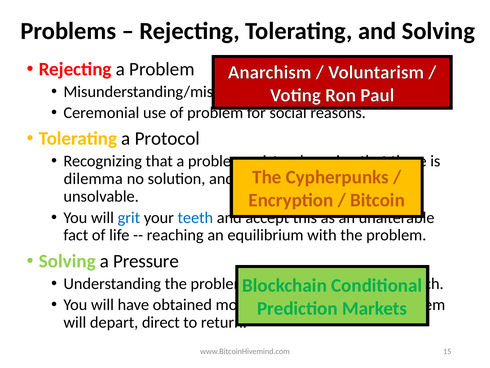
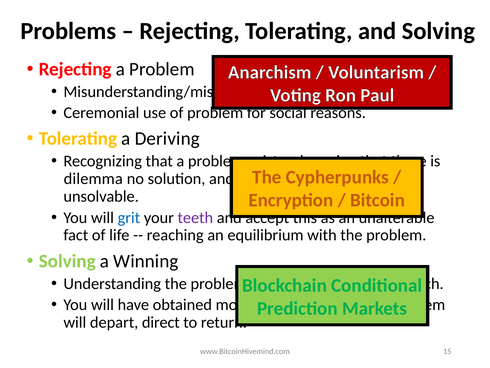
Protocol: Protocol -> Deriving (167, 138)
teeth colour: blue -> purple (195, 217)
Pressure: Pressure -> Winning (146, 261)
